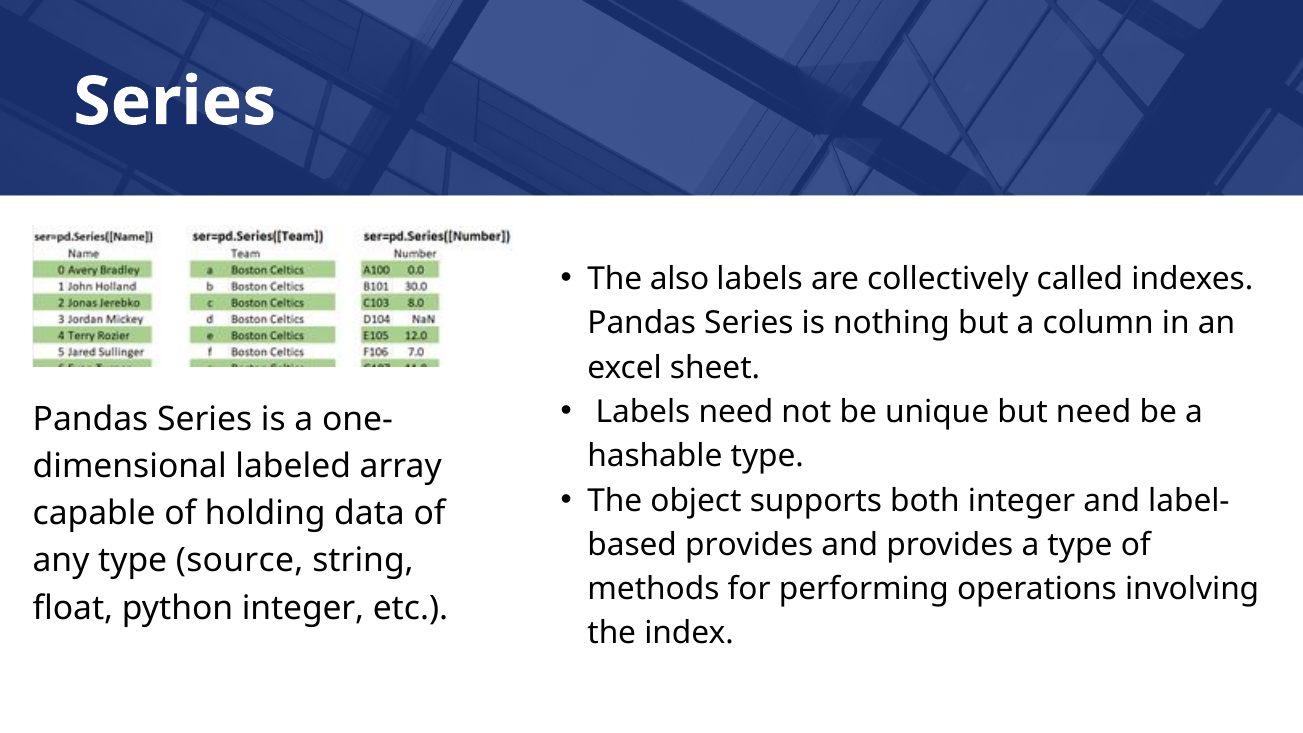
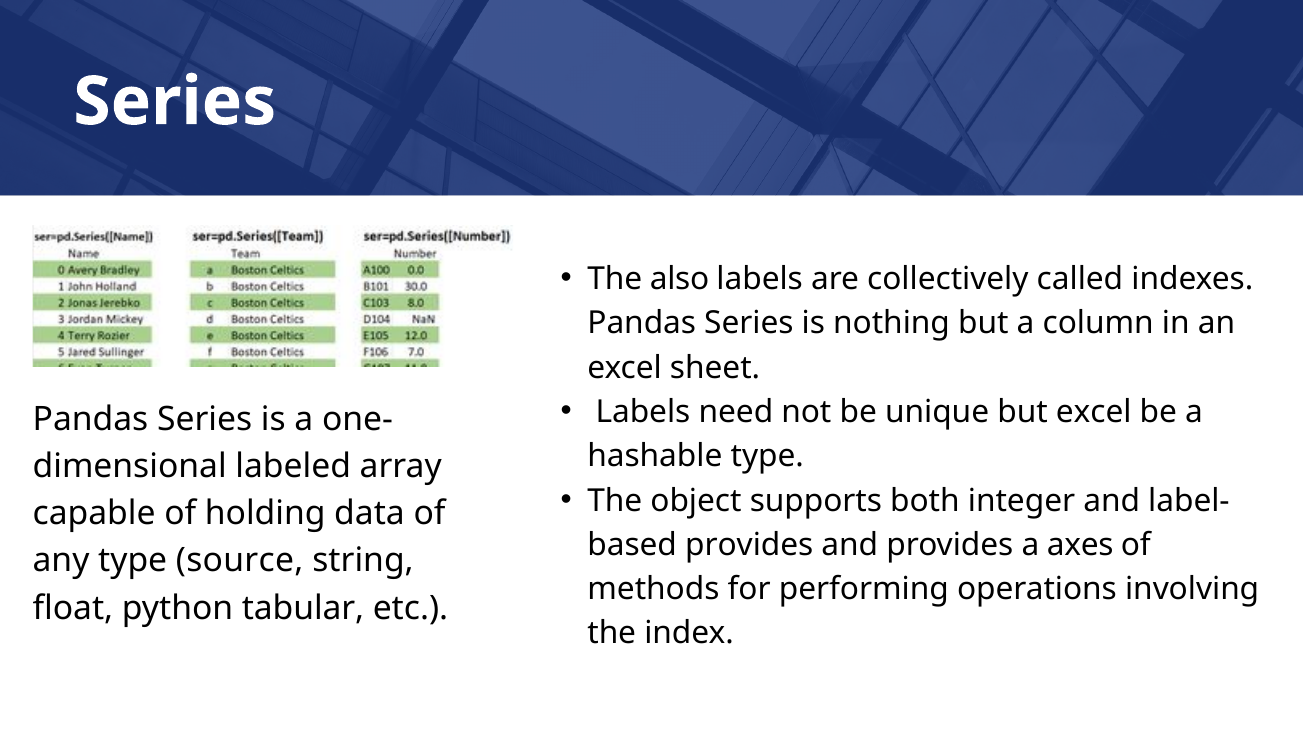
but need: need -> excel (1094, 412)
a type: type -> axes (1080, 545)
python integer: integer -> tabular (303, 608)
